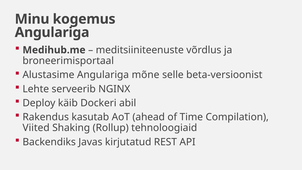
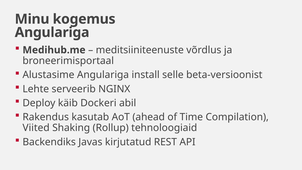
mõne: mõne -> install (146, 75)
